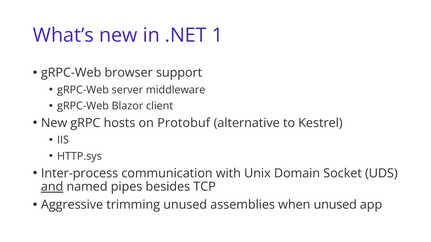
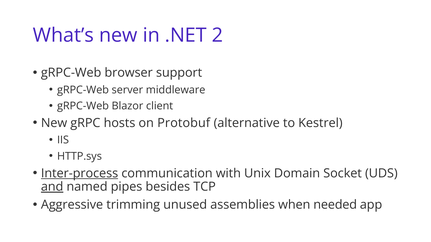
1: 1 -> 2 (218, 35)
Inter-process underline: none -> present (80, 174)
when unused: unused -> needed (335, 205)
